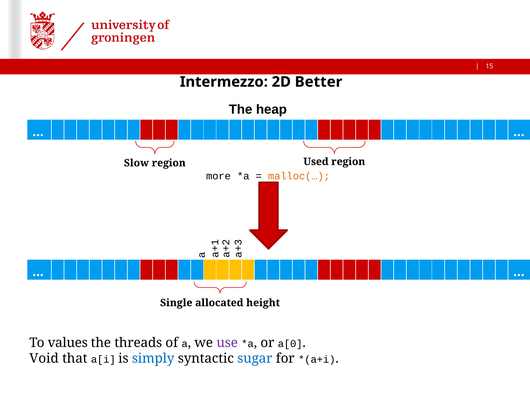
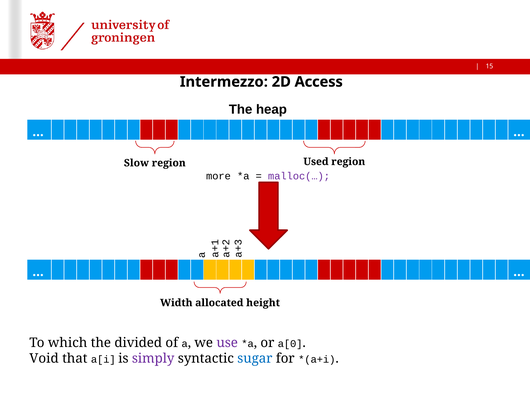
Better: Better -> Access (319, 82)
malloc(… colour: orange -> purple (299, 176)
Single: Single -> Width (176, 303)
values: values -> which (68, 343)
threads: threads -> divided (138, 343)
simply colour: blue -> purple (153, 359)
